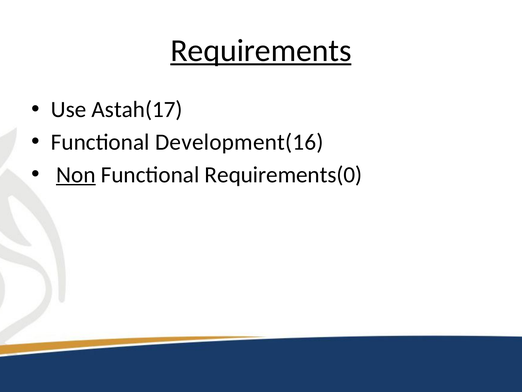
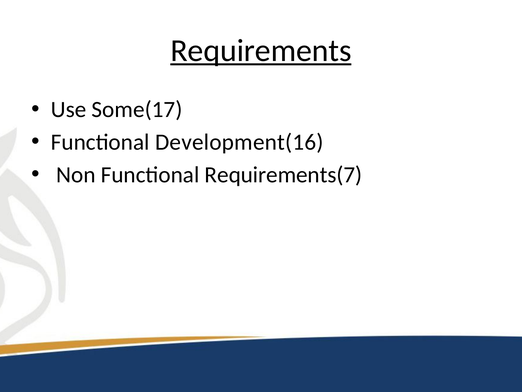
Astah(17: Astah(17 -> Some(17 (137, 110)
Non underline: present -> none (76, 174)
Requirements(0: Requirements(0 -> Requirements(7 (283, 174)
